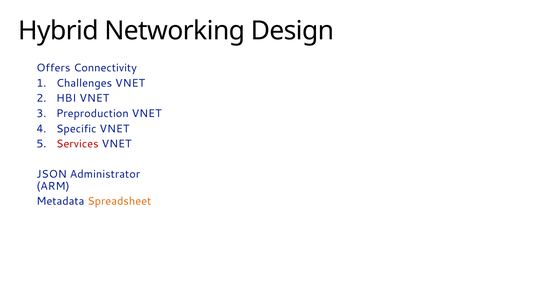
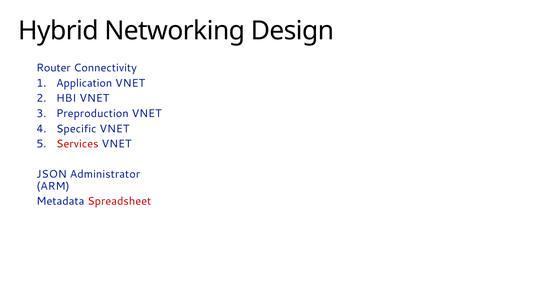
Offers: Offers -> Router (53, 68)
Challenges: Challenges -> Application (84, 83)
Spreadsheet colour: orange -> red (119, 201)
